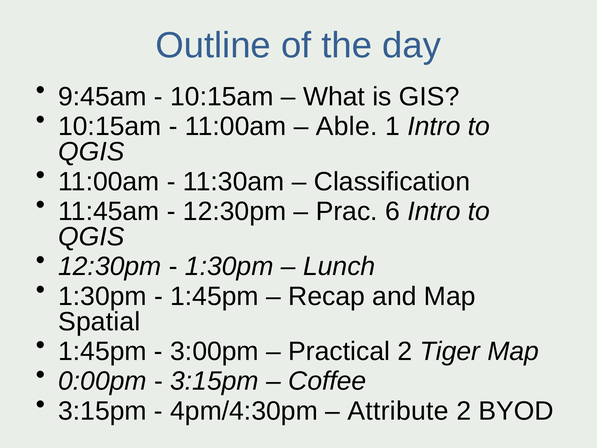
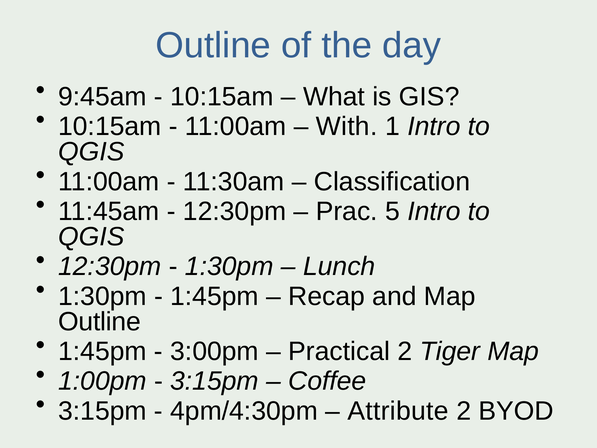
Able: Able -> With (347, 126)
6: 6 -> 5 (392, 211)
Spatial: Spatial -> Outline (100, 322)
0:00pm: 0:00pm -> 1:00pm (102, 381)
